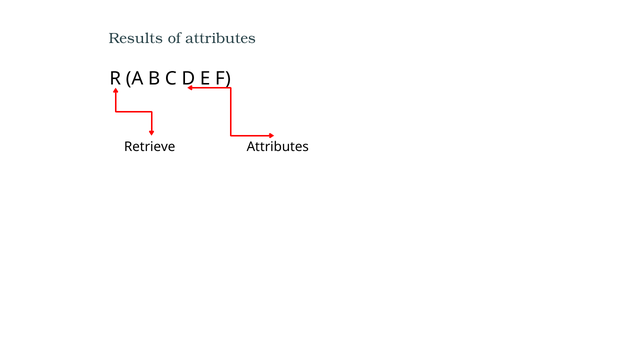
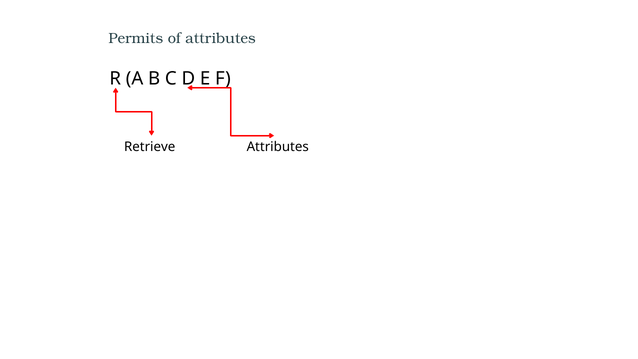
Results: Results -> Permits (136, 38)
